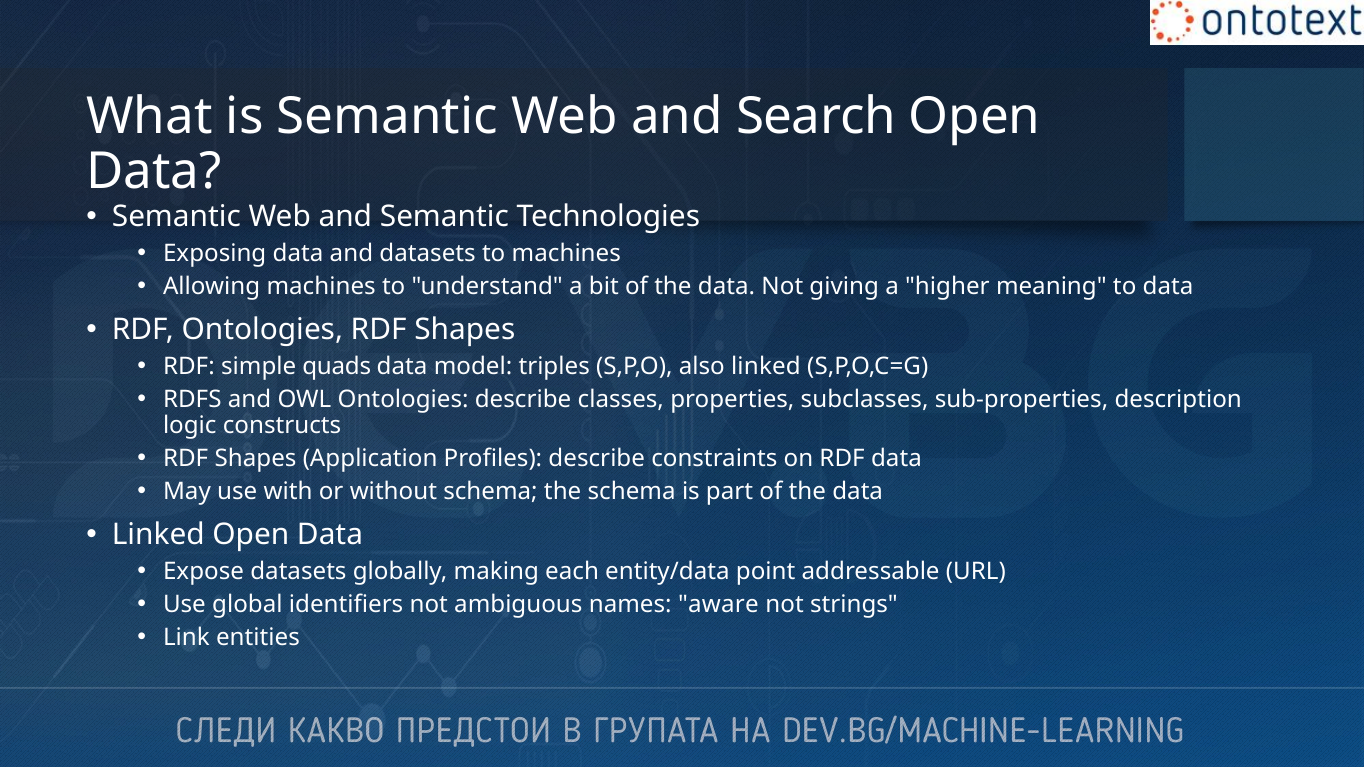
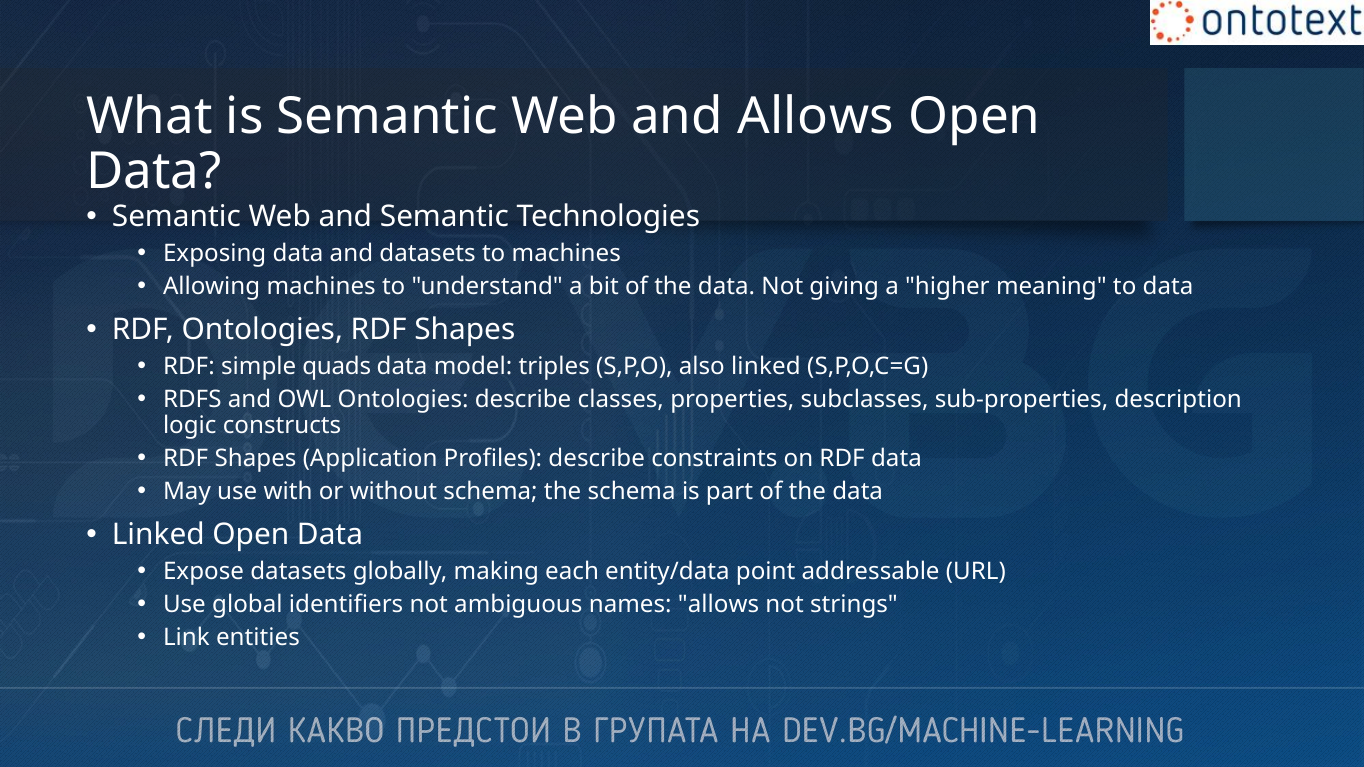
and Search: Search -> Allows (816, 117)
names aware: aware -> allows (719, 605)
